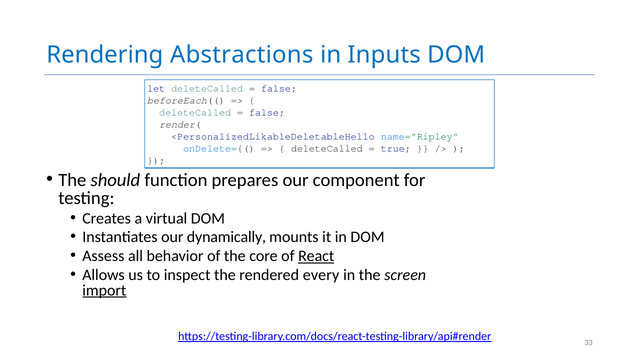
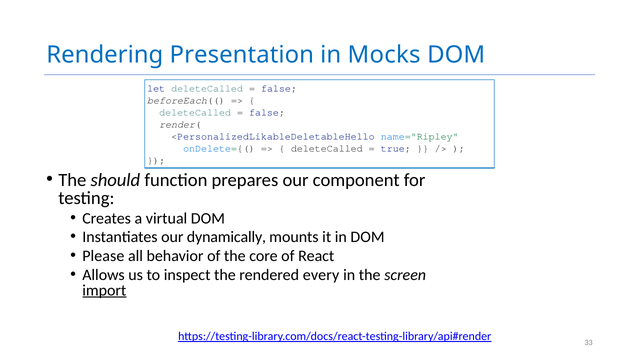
Abstractions: Abstractions -> Presentation (242, 55)
Inputs: Inputs -> Mocks (384, 55)
Assess: Assess -> Please (103, 256)
React underline: present -> none (316, 256)
